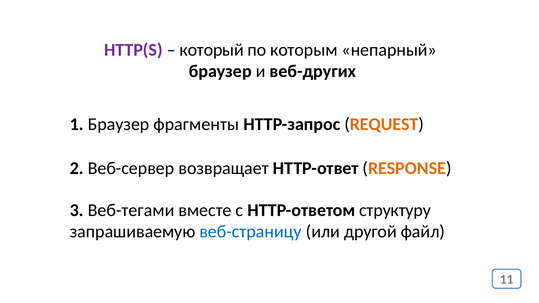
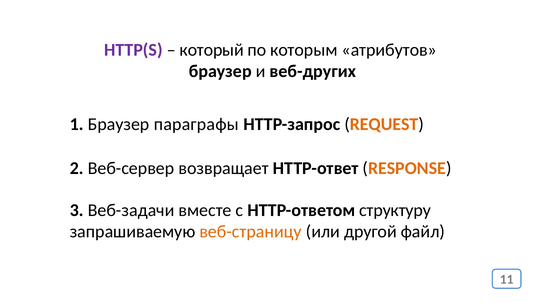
непарный: непарный -> атрибутов (389, 50)
фрагменты: фрагменты -> параграфы (196, 124)
Веб-тегами: Веб-тегами -> Веб-задачи (131, 210)
веб-страницу colour: blue -> orange (251, 232)
